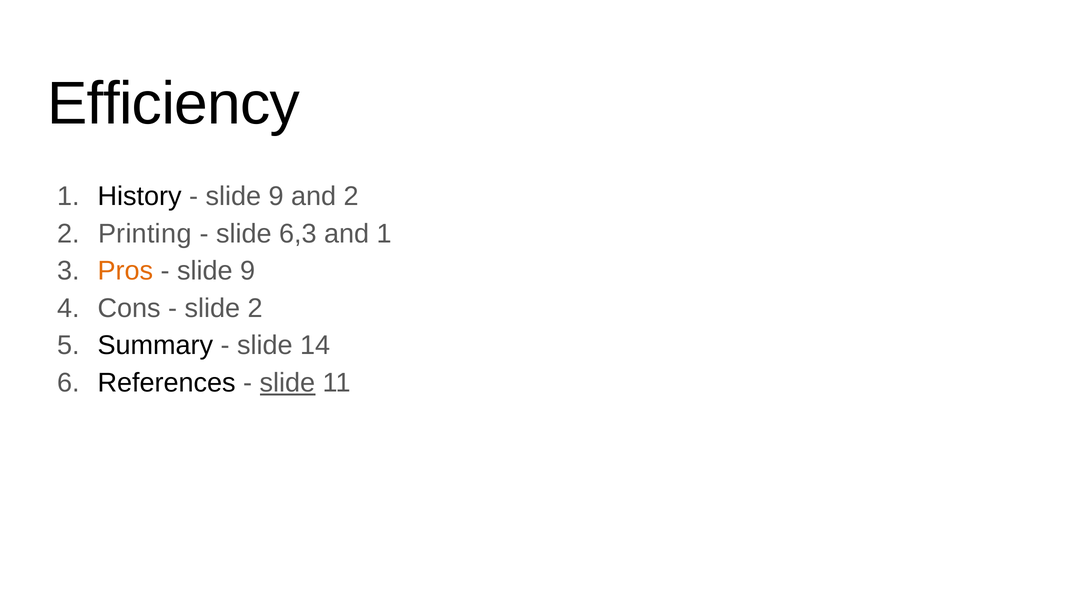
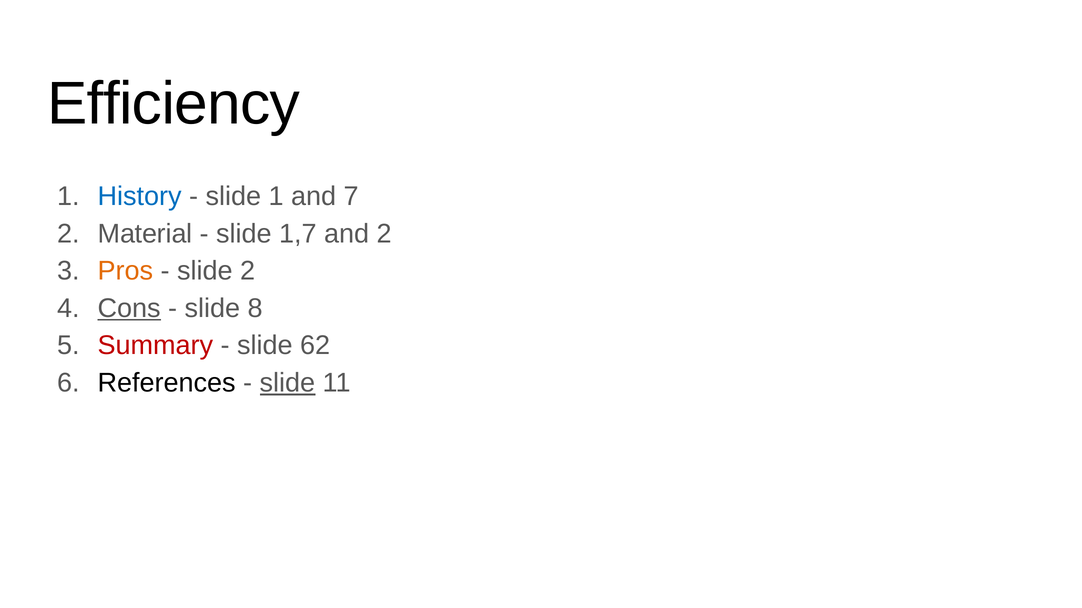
History colour: black -> blue (140, 197)
9: 9 -> 1 (276, 197)
and 2: 2 -> 7 (351, 197)
Printing: Printing -> Material (145, 234)
6,3: 6,3 -> 1,7 (298, 234)
and 1: 1 -> 2 (384, 234)
9: 9 -> 2 (248, 271)
Cons underline: none -> present (129, 309)
slide 2: 2 -> 8 (255, 309)
Summary colour: black -> red (155, 346)
14: 14 -> 62 (315, 346)
